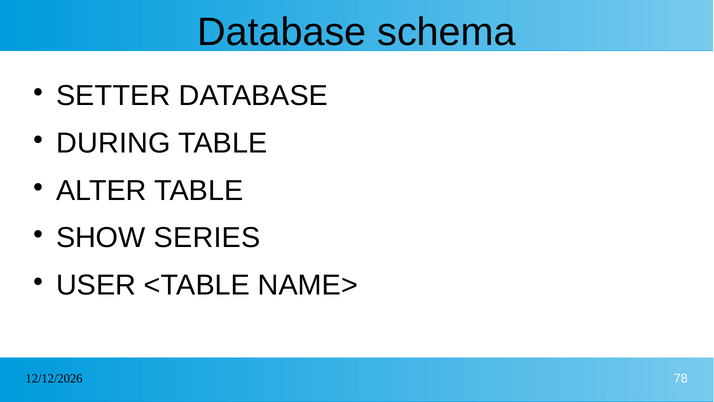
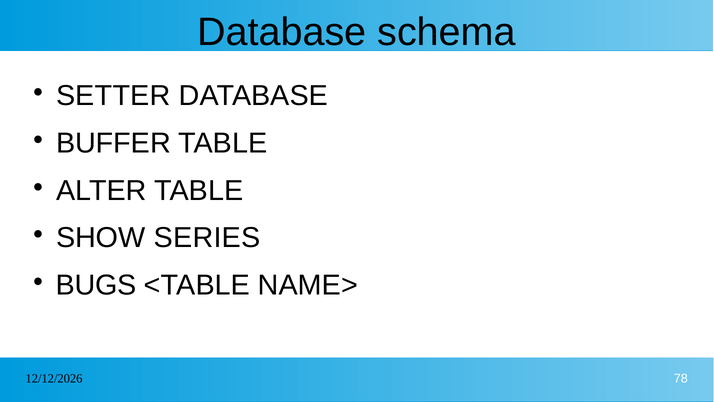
DURING: DURING -> BUFFER (113, 143)
USER: USER -> BUGS (96, 285)
